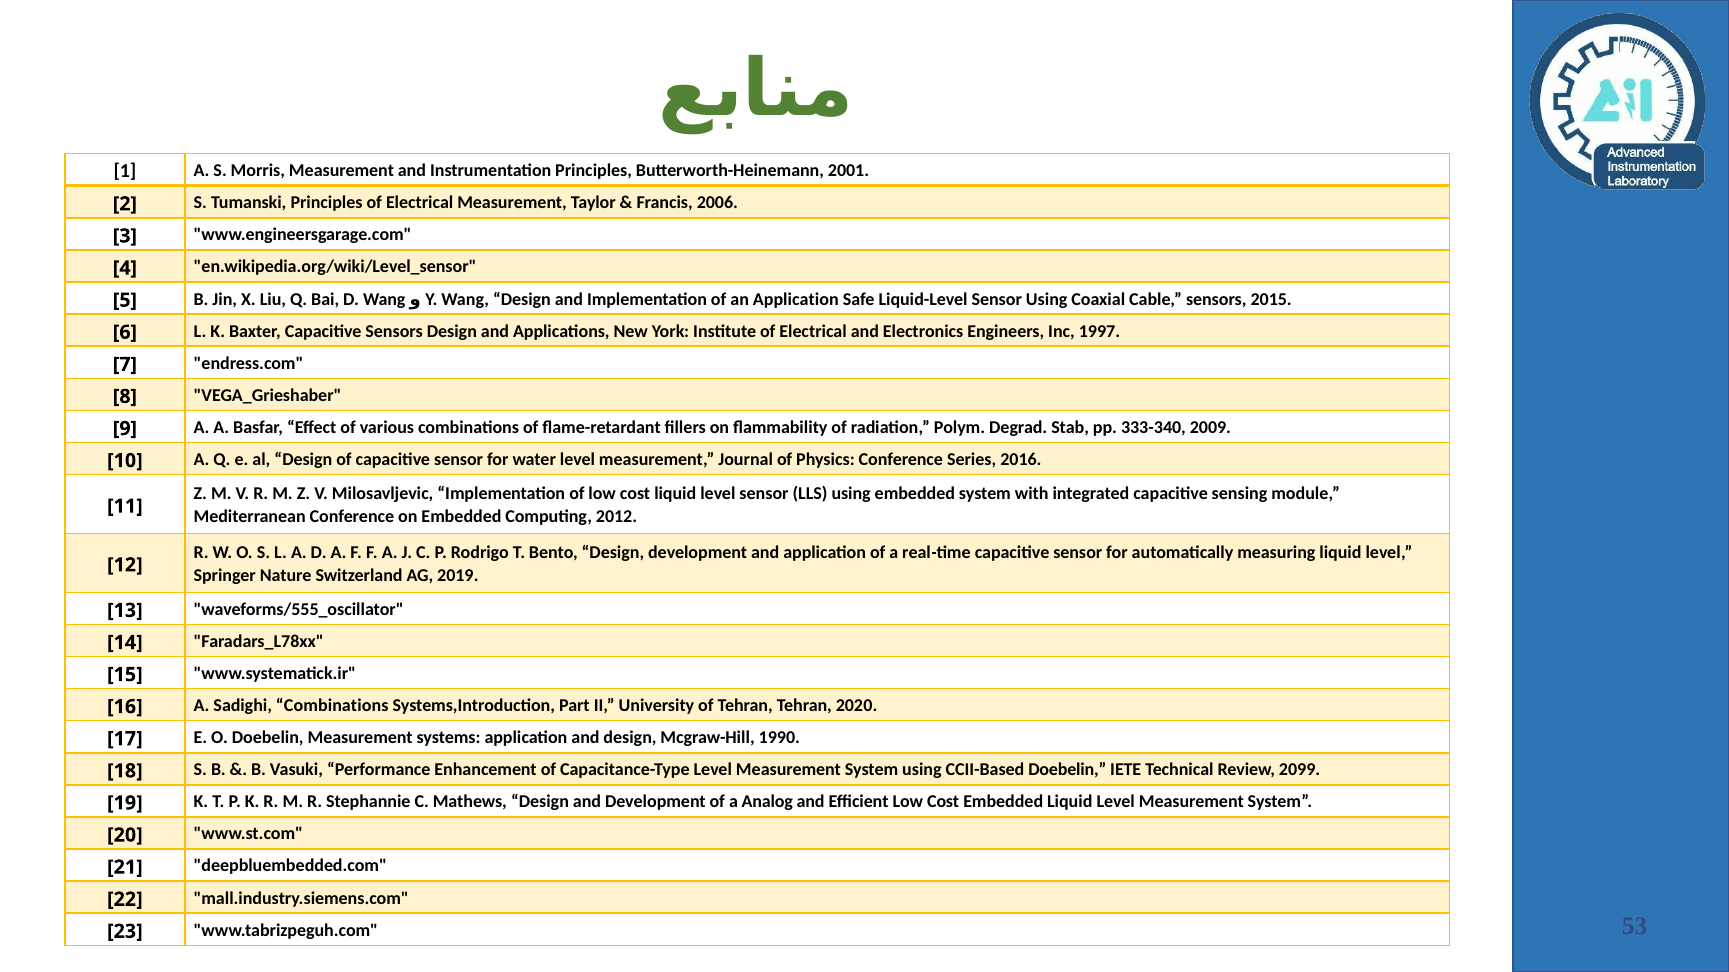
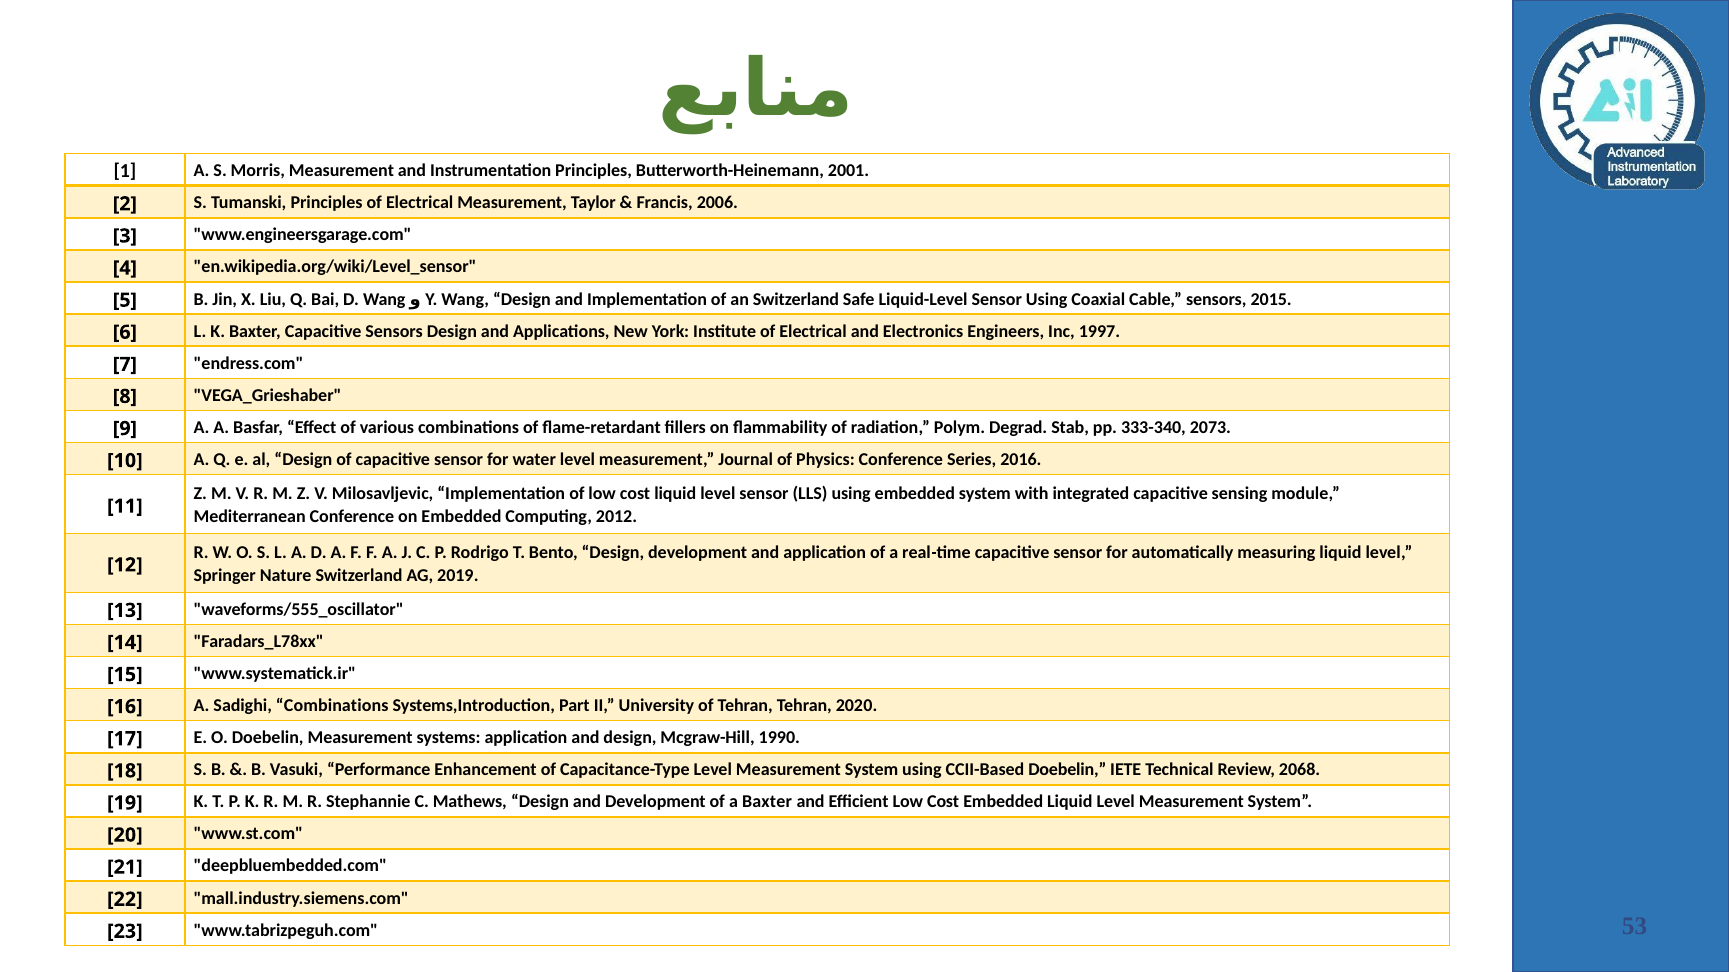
an Application: Application -> Switzerland (796, 300)
2009: 2009 -> 2073 (1210, 428)
2099: 2099 -> 2068 (1300, 770)
a Analog: Analog -> Baxter (767, 802)
